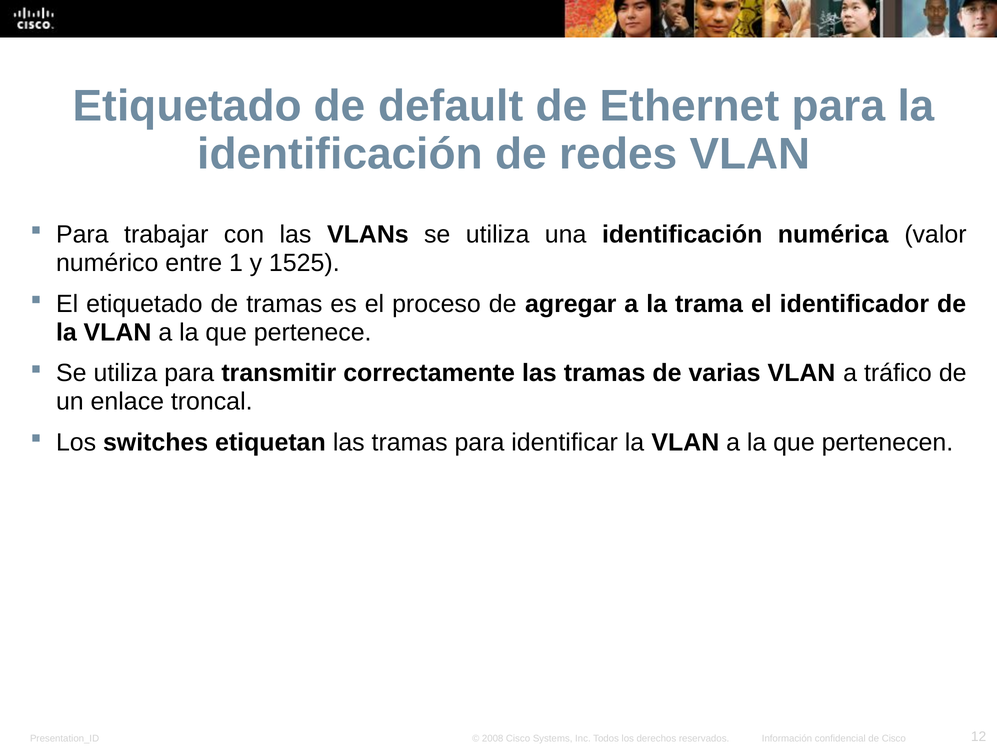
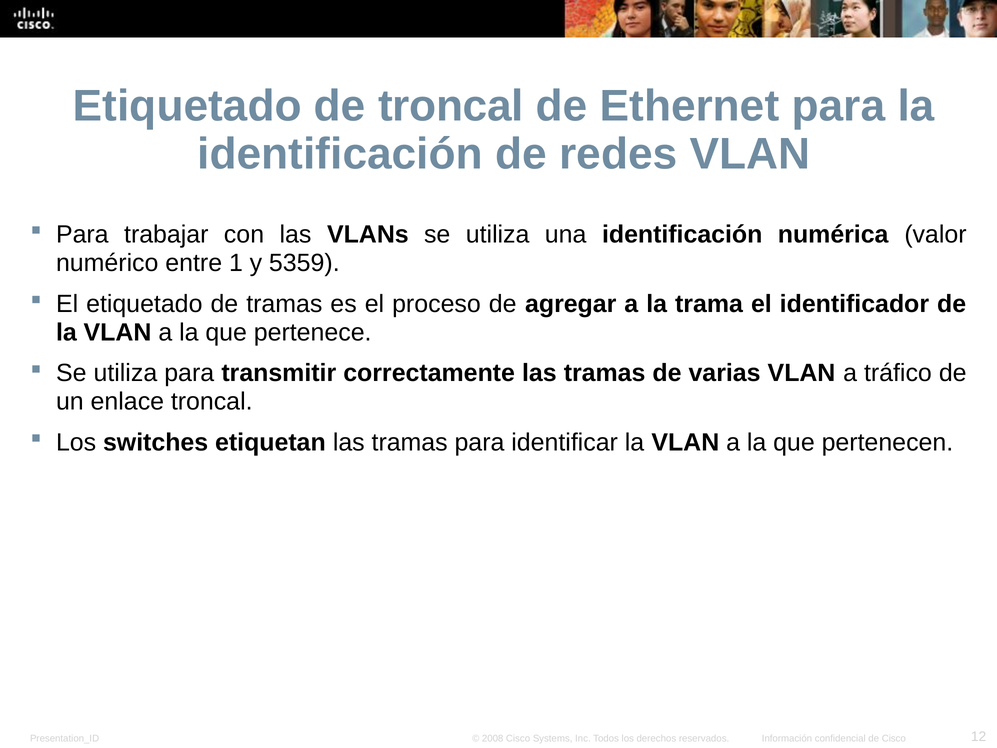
de default: default -> troncal (451, 106)
1525: 1525 -> 5359 (304, 263)
